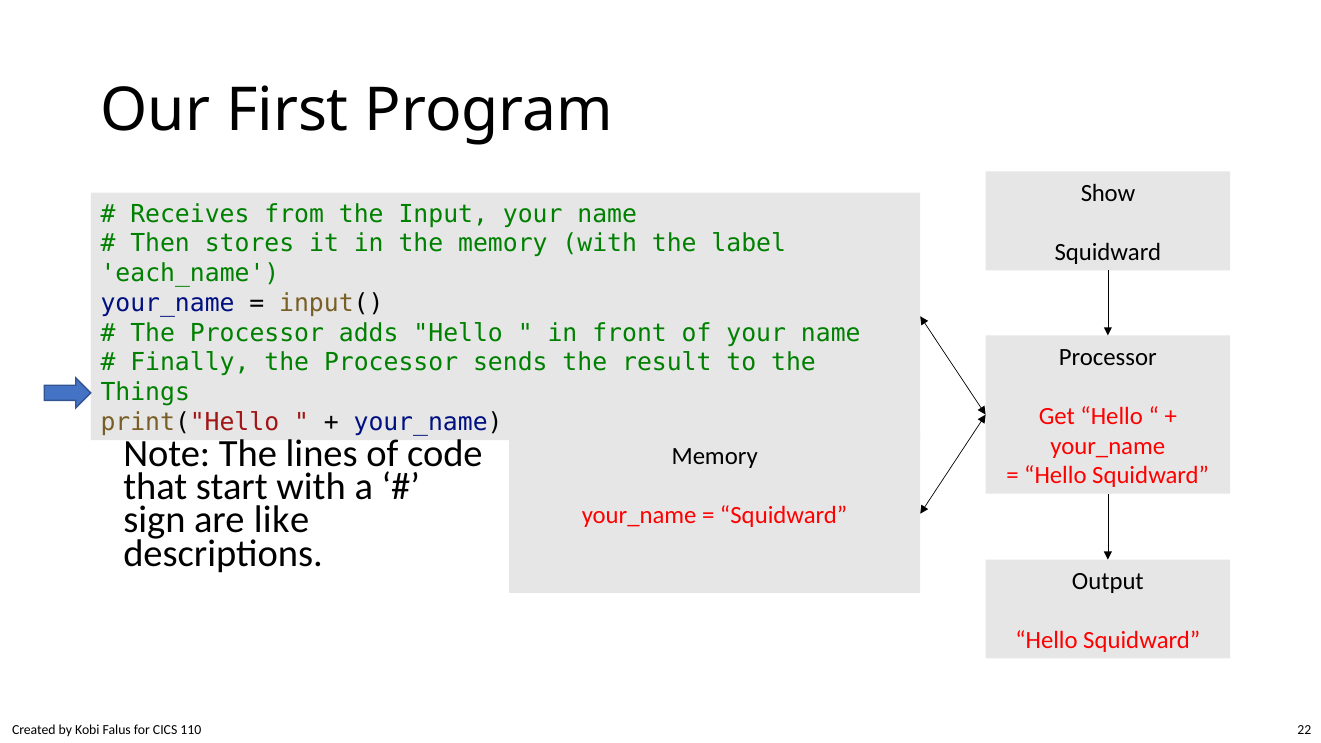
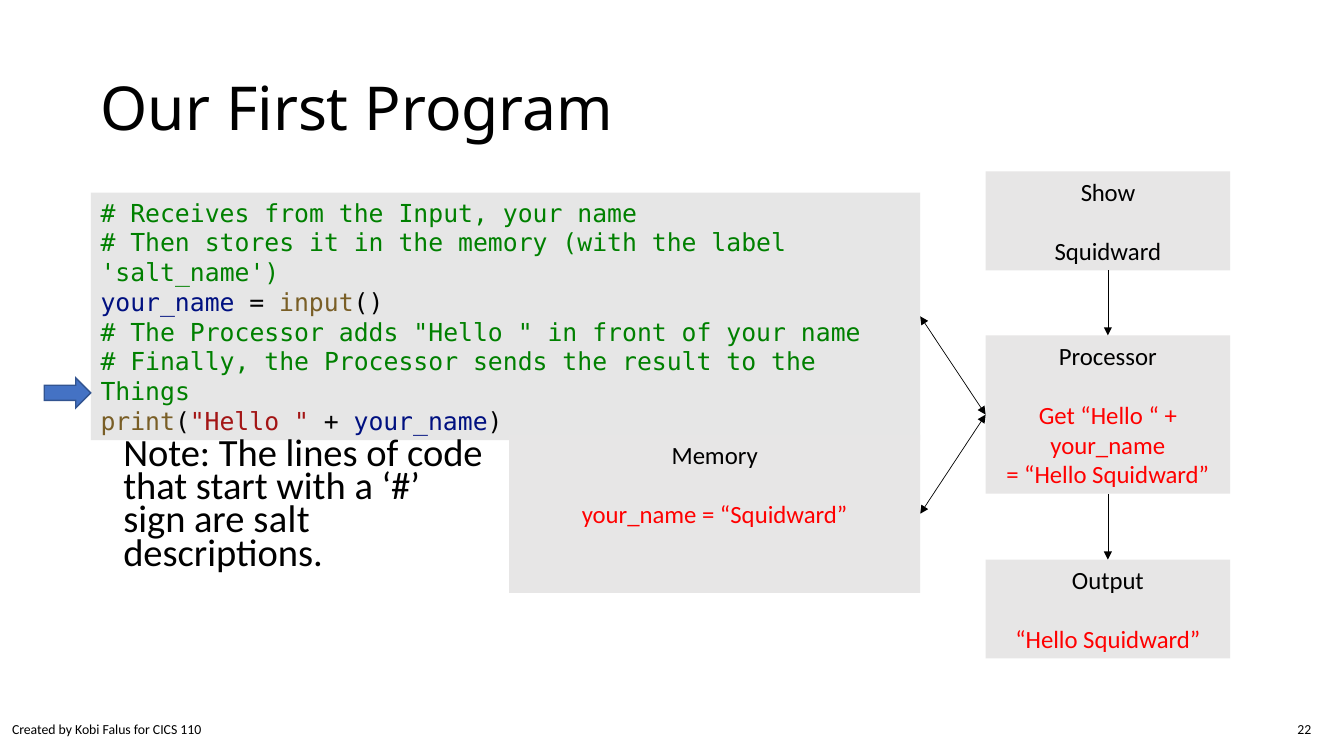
each_name: each_name -> salt_name (190, 273)
like: like -> salt (282, 520)
